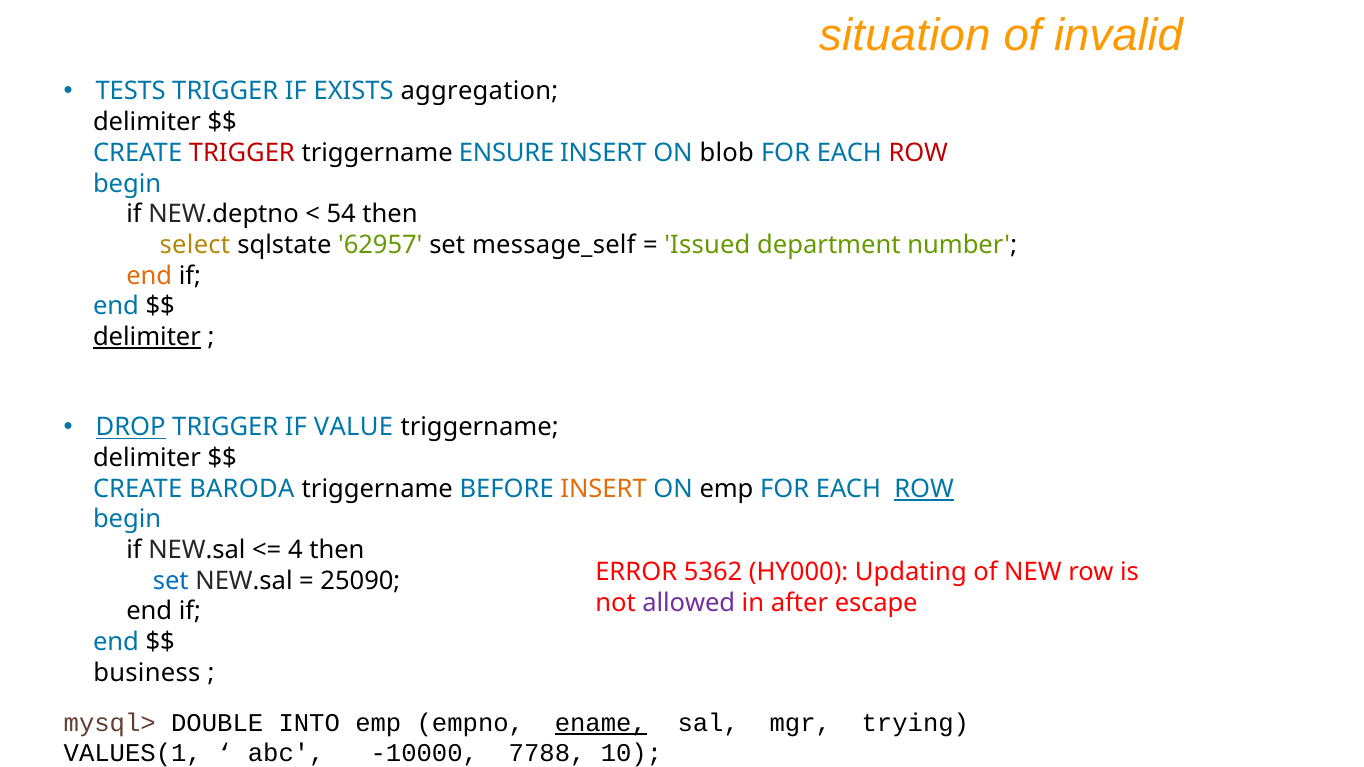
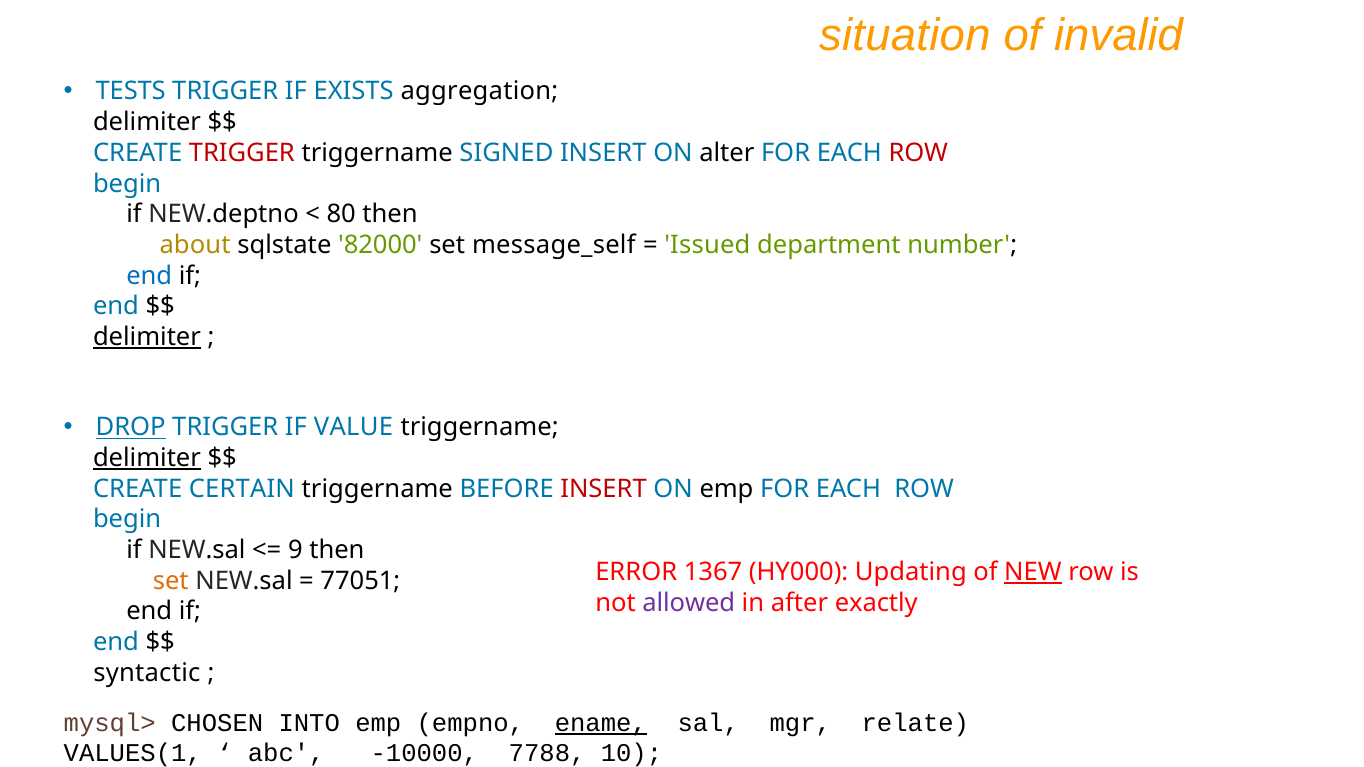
ENSURE: ENSURE -> SIGNED (506, 153)
blob: blob -> alter (727, 153)
54: 54 -> 80 (341, 214)
select: select -> about (195, 245)
62957: 62957 -> 82000 (380, 245)
end colour: orange -> blue (149, 276)
delimiter underline: none -> present (147, 458)
BARODA: BARODA -> CERTAIN (242, 489)
INSERT colour: orange -> red (604, 489)
ROW underline: present -> none (924, 489)
4: 4 -> 9 (295, 550)
5362: 5362 -> 1367 (713, 572)
NEW underline: none -> present (1033, 572)
set colour: blue -> orange (171, 581)
25090: 25090 -> 77051 (360, 581)
escape: escape -> exactly (876, 603)
business: business -> syntactic (147, 673)
DOUBLE: DOUBLE -> CHOSEN (217, 723)
trying: trying -> relate (915, 723)
